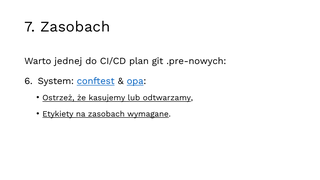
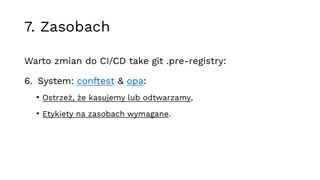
jednej: jednej -> zmian (68, 61)
plan: plan -> take (139, 61)
.pre-nowych: .pre-nowych -> .pre-registry (196, 61)
